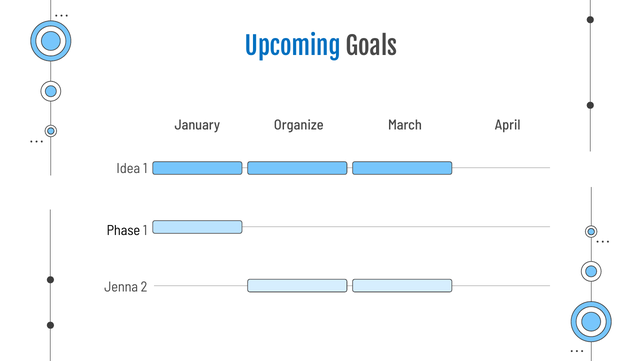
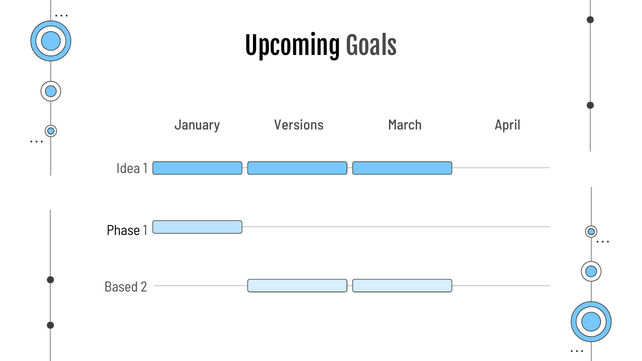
Upcoming colour: blue -> black (293, 47)
Organize: Organize -> Versions (299, 125)
Jenna: Jenna -> Based (121, 287)
